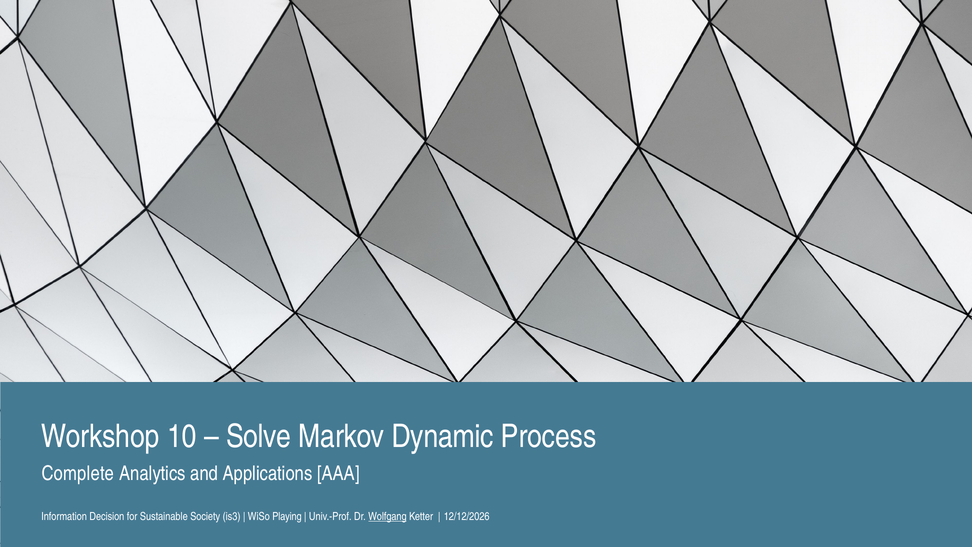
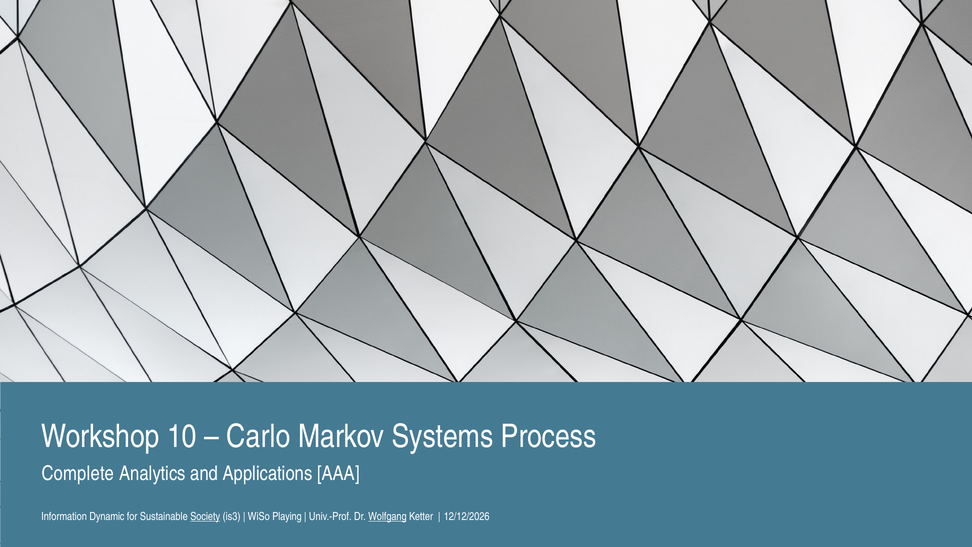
Solve: Solve -> Carlo (258, 436)
Dynamic: Dynamic -> Systems (442, 436)
Decision: Decision -> Dynamic (107, 516)
Society underline: none -> present (205, 516)
